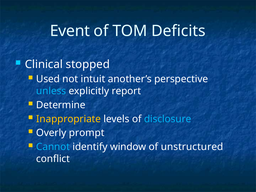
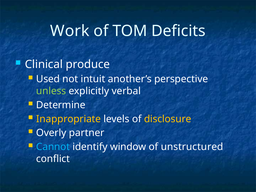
Event: Event -> Work (70, 31)
stopped: stopped -> produce (88, 64)
unless colour: light blue -> light green (51, 91)
report: report -> verbal (126, 91)
disclosure colour: light blue -> yellow (168, 119)
prompt: prompt -> partner (87, 133)
